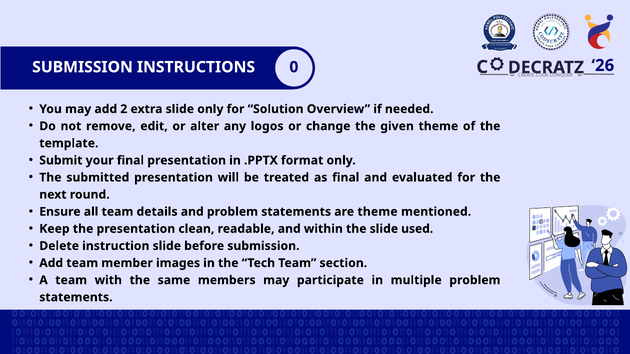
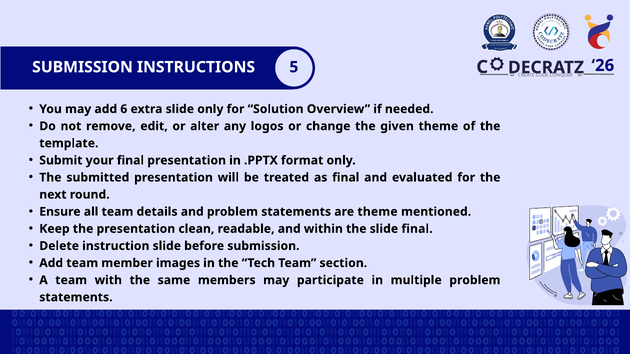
0: 0 -> 5 (294, 67)
2: 2 -> 6 (124, 109)
slide used: used -> final (417, 229)
